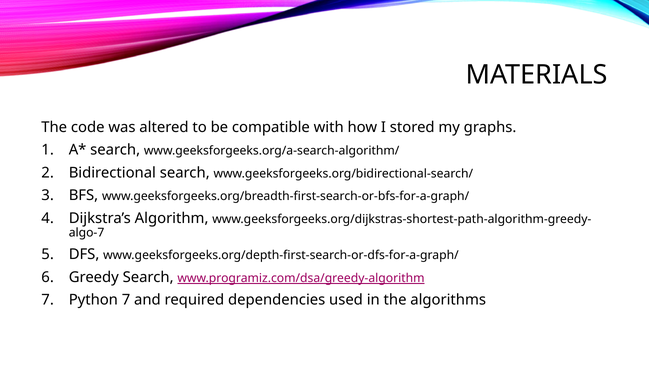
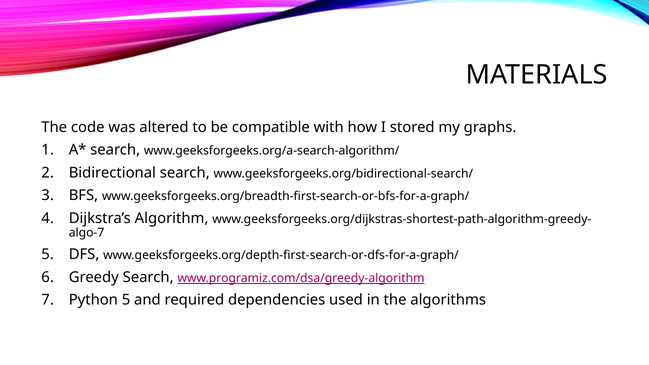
Python 7: 7 -> 5 (126, 300)
